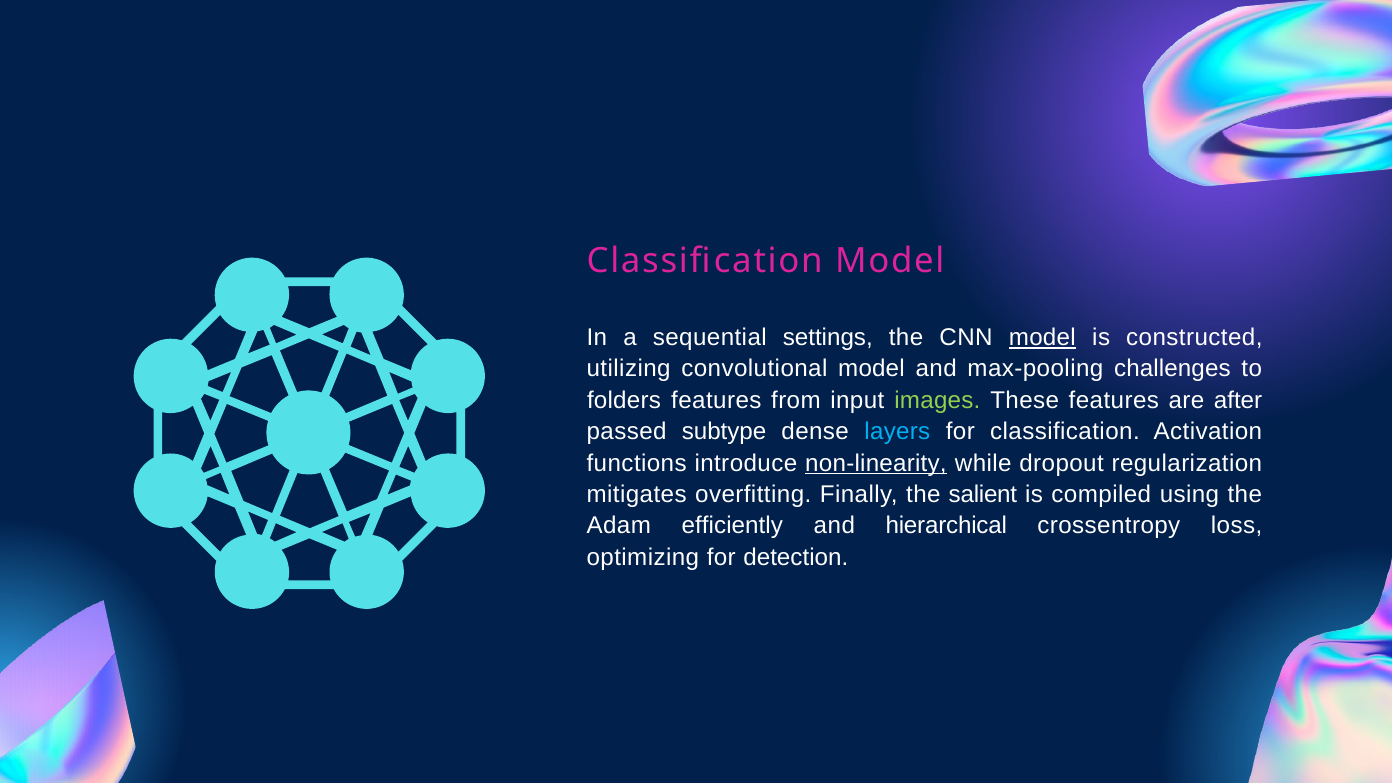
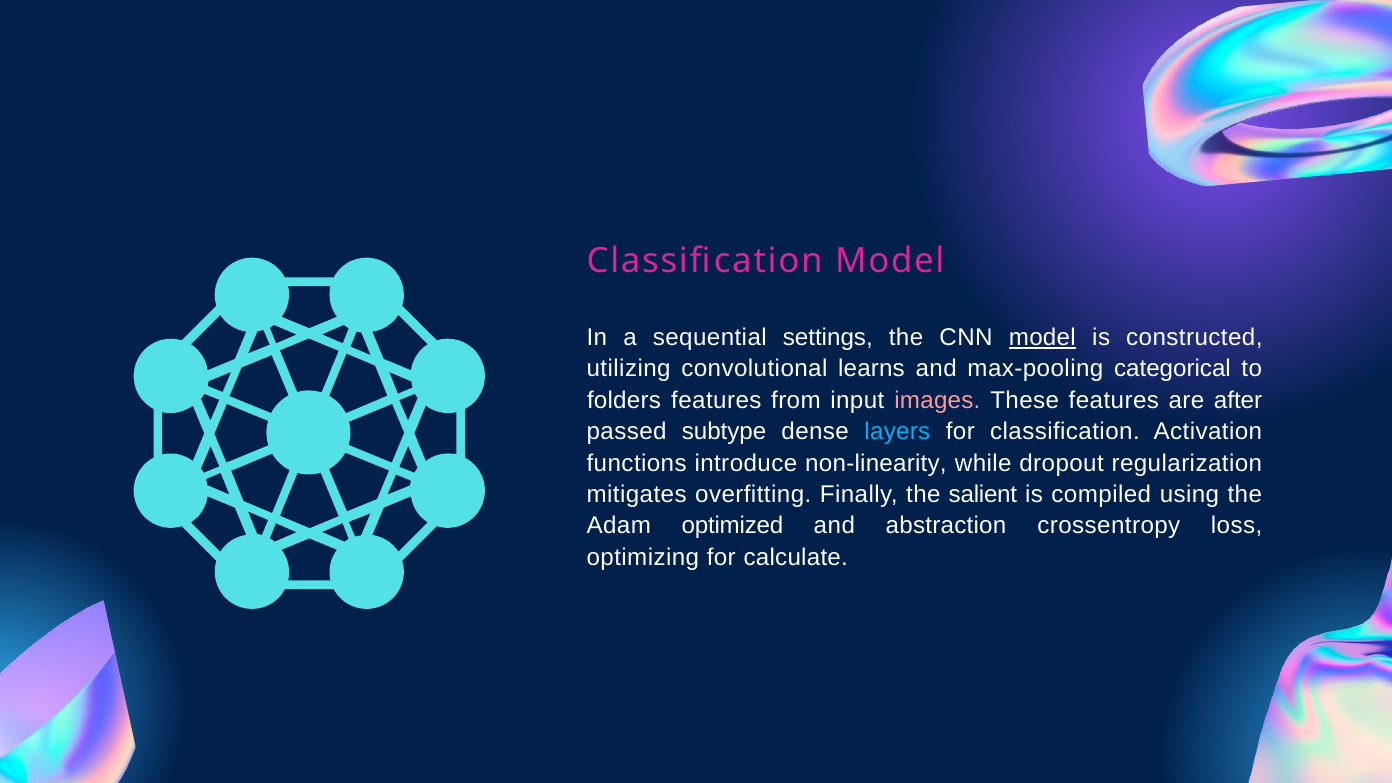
convolutional model: model -> learns (871, 369)
challenges: challenges -> categorical (1172, 369)
images colour: light green -> pink (937, 400)
non-linearity underline: present -> none (876, 463)
efficiently: efficiently -> optimized (732, 526)
hierarchical: hierarchical -> abstraction (946, 526)
detection: detection -> calculate (796, 557)
